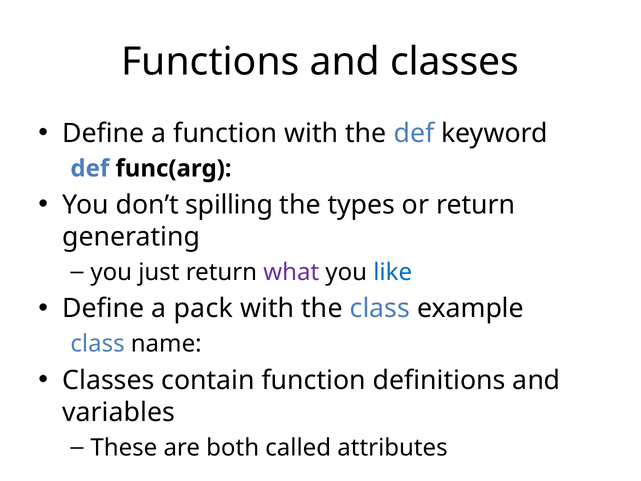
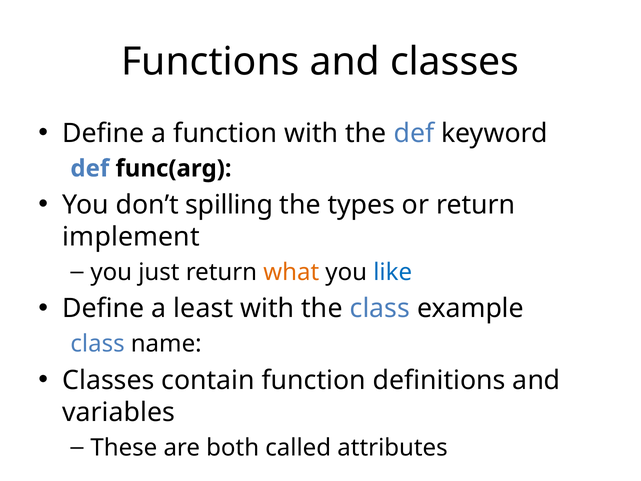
generating: generating -> implement (131, 237)
what colour: purple -> orange (291, 272)
pack: pack -> least (203, 308)
